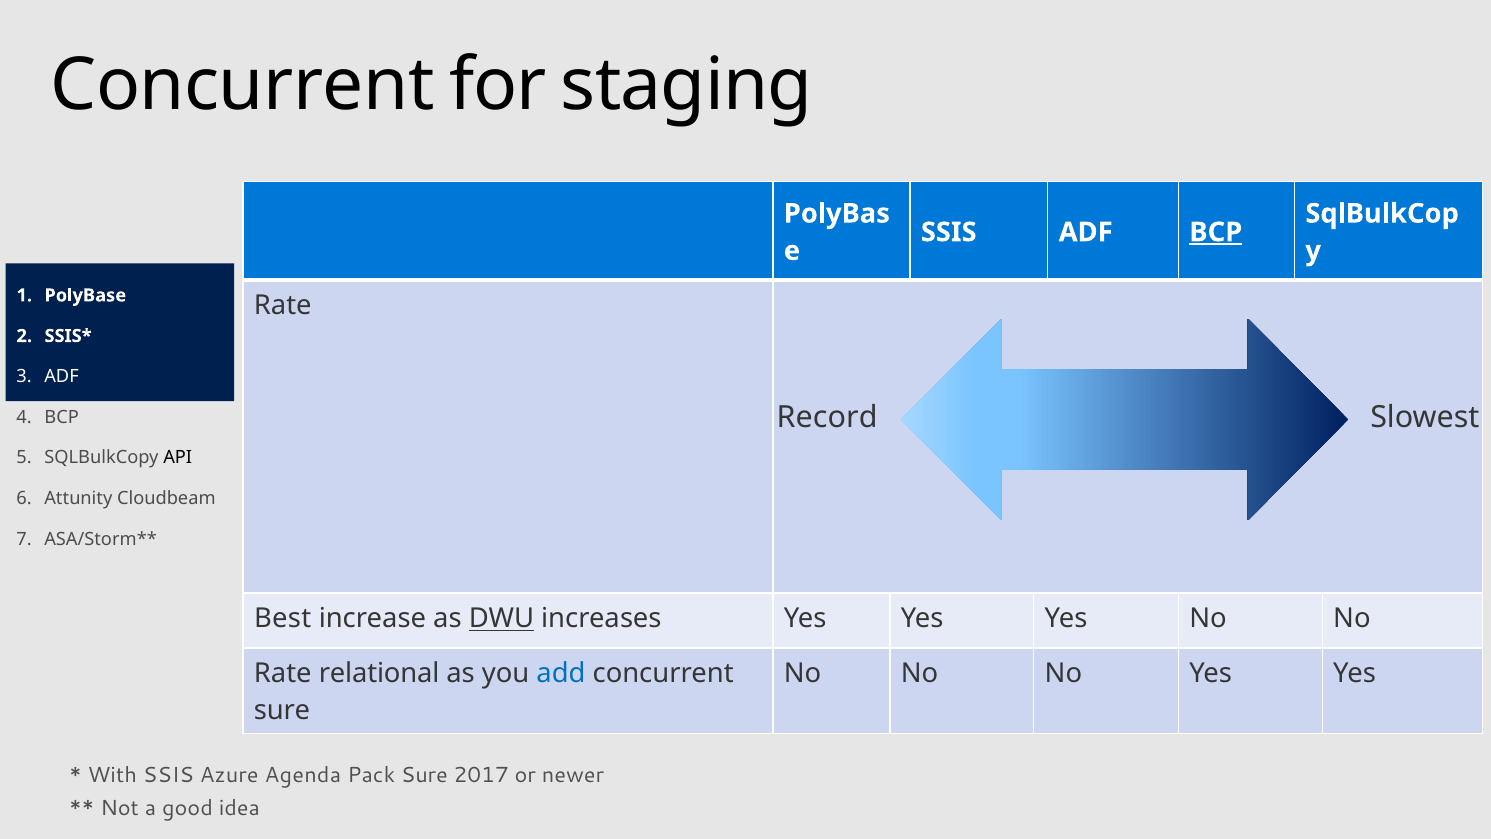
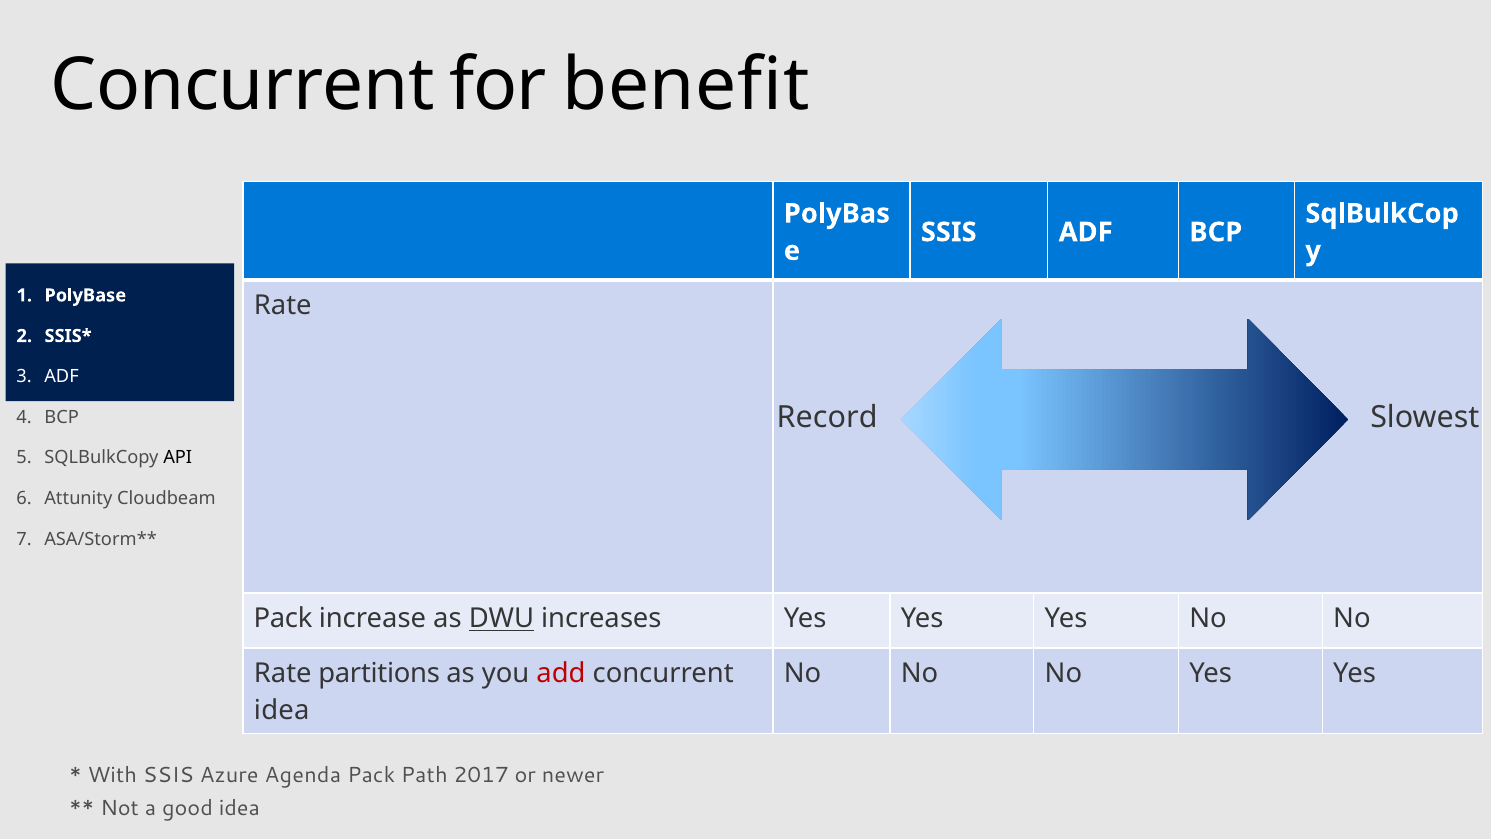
staging: staging -> benefit (686, 85)
BCP underline: present -> none (1216, 232)
Best: Best -> Pack (283, 618)
relational: relational -> partitions (379, 673)
add colour: blue -> red (561, 673)
sure: sure -> idea (282, 711)
Pack Sure: Sure -> Path (424, 775)
